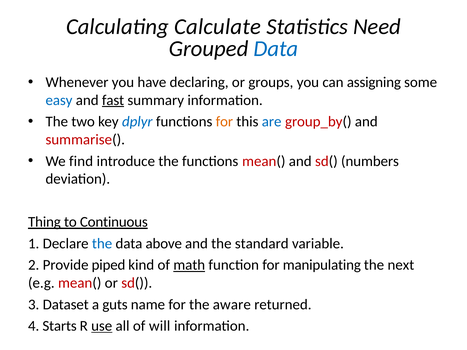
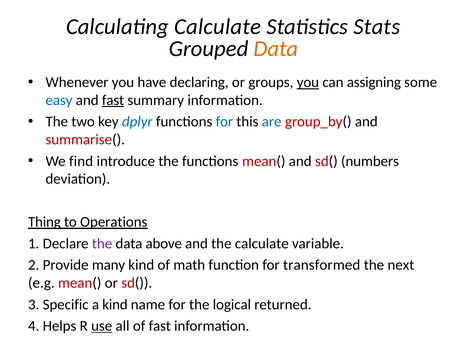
Need: Need -> Stats (377, 27)
Data colour: blue -> orange (276, 49)
you underline: none -> present (308, 82)
for colour: orange -> blue (224, 122)
Continuous: Continuous -> Operations (114, 222)
the colour: blue -> purple (102, 244)
the standard: standard -> calculate (262, 244)
piped: piped -> many (109, 265)
math underline: present -> none (189, 265)
manipulating: manipulating -> transformed (322, 265)
Dataset: Dataset -> Specific (66, 305)
a guts: guts -> kind (115, 305)
aware: aware -> logical (232, 305)
Starts: Starts -> Helps (60, 326)
of will: will -> fast (160, 326)
